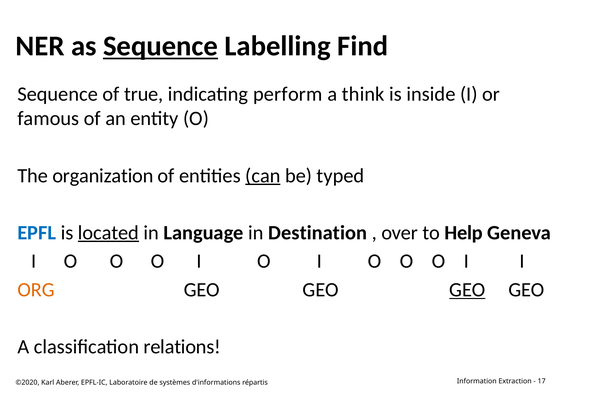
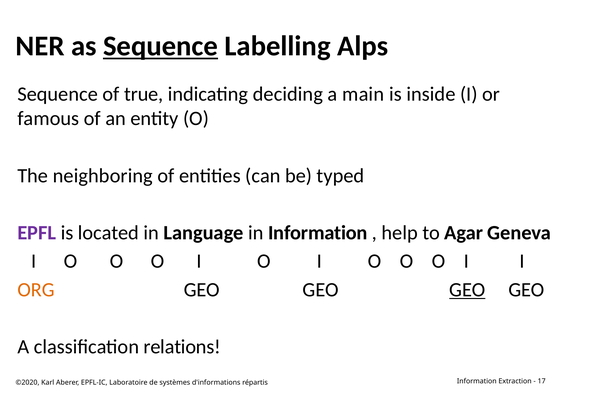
Find: Find -> Alps (363, 46)
perform: perform -> deciding (288, 94)
think: think -> main (363, 94)
organization: organization -> neighboring (103, 176)
can underline: present -> none (263, 176)
EPFL colour: blue -> purple (37, 233)
located underline: present -> none (109, 233)
in Destination: Destination -> Information (318, 233)
over: over -> help (400, 233)
Help: Help -> Agar (464, 233)
